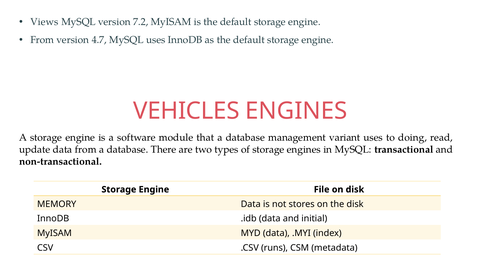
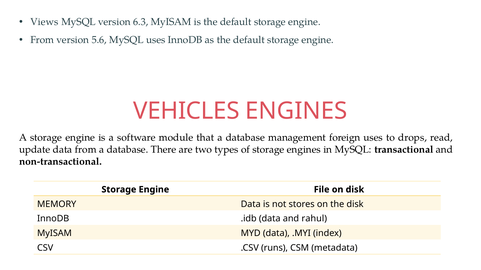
7.2: 7.2 -> 6.3 (141, 22)
4.7: 4.7 -> 5.6 (99, 40)
variant: variant -> foreign (345, 138)
doing: doing -> drops (413, 138)
initial: initial -> rahul (314, 219)
